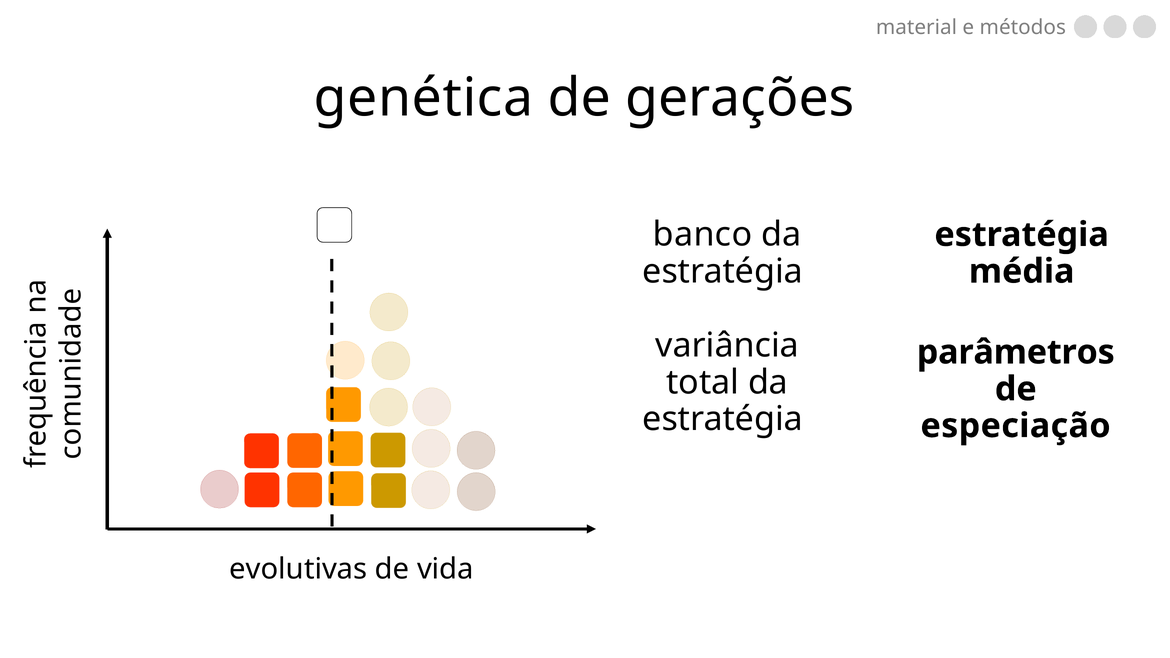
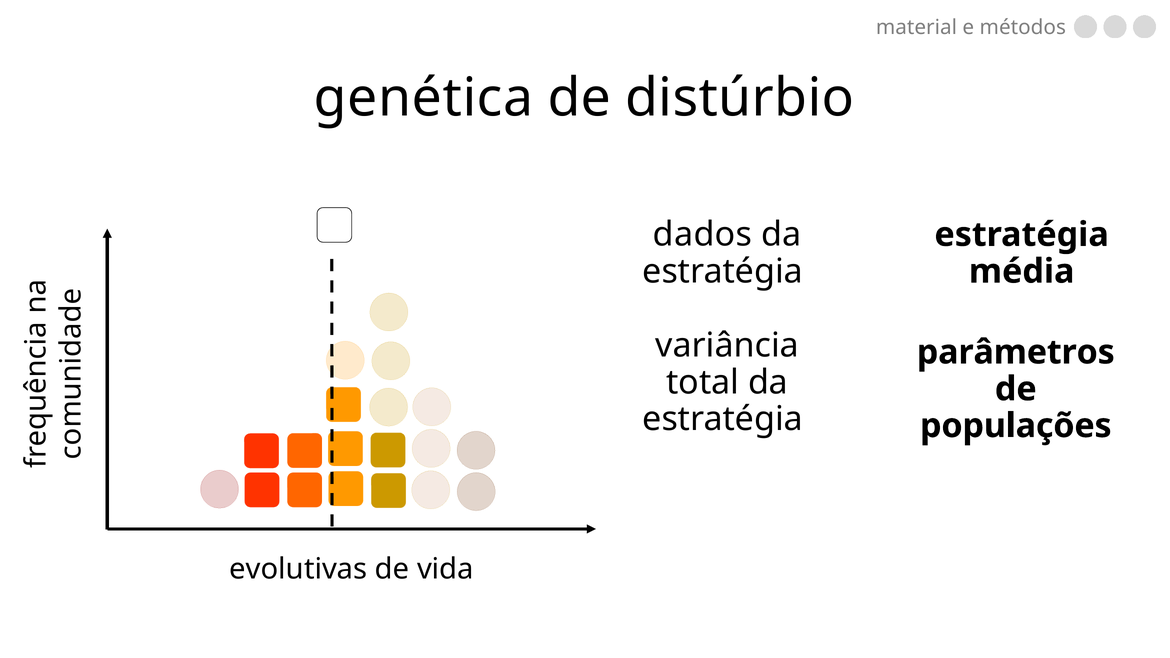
gerações: gerações -> distúrbio (740, 98)
banco: banco -> dados (703, 235)
especiação: especiação -> populações (1016, 426)
